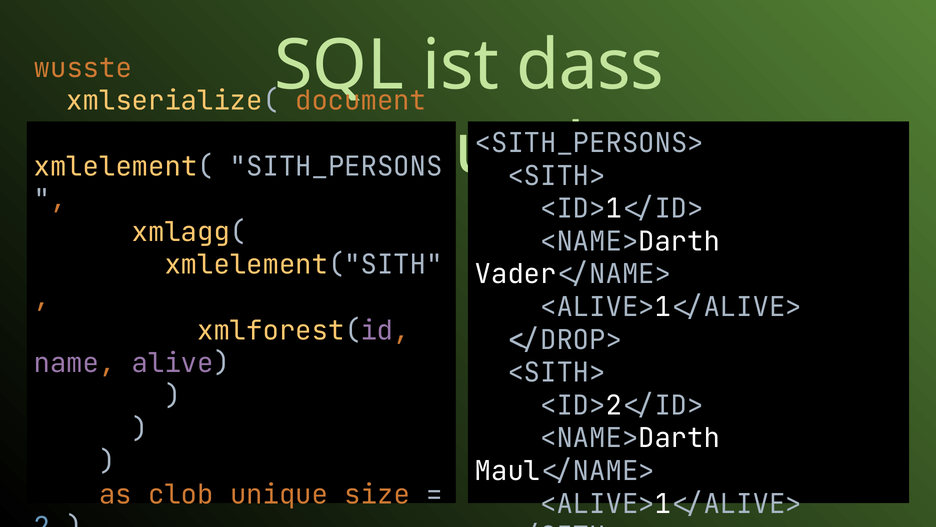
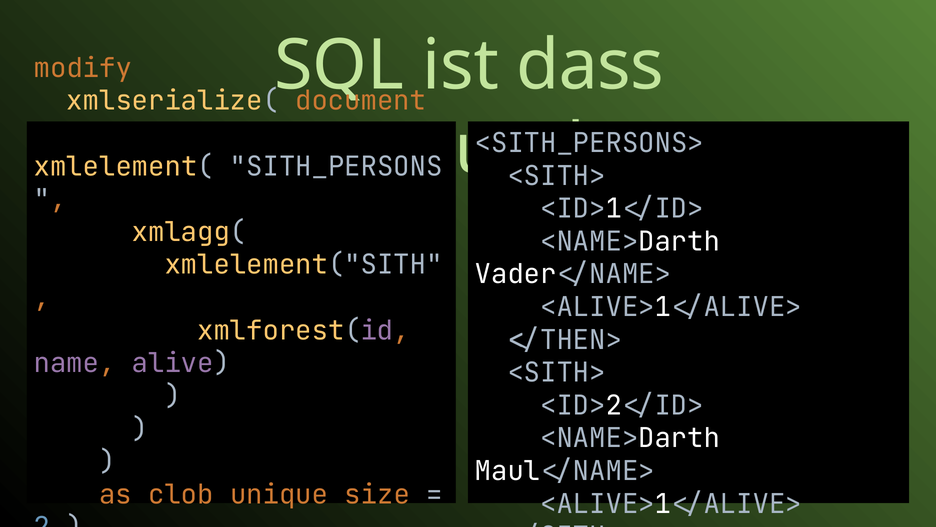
wusste: wusste -> modify (83, 68)
</DROP>: </DROP> -> </THEN> (565, 340)
